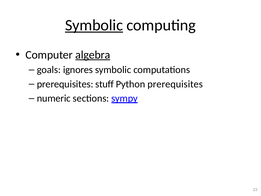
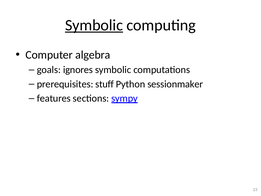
algebra underline: present -> none (93, 55)
Python prerequisites: prerequisites -> sessionmaker (175, 84)
numeric: numeric -> features (54, 98)
